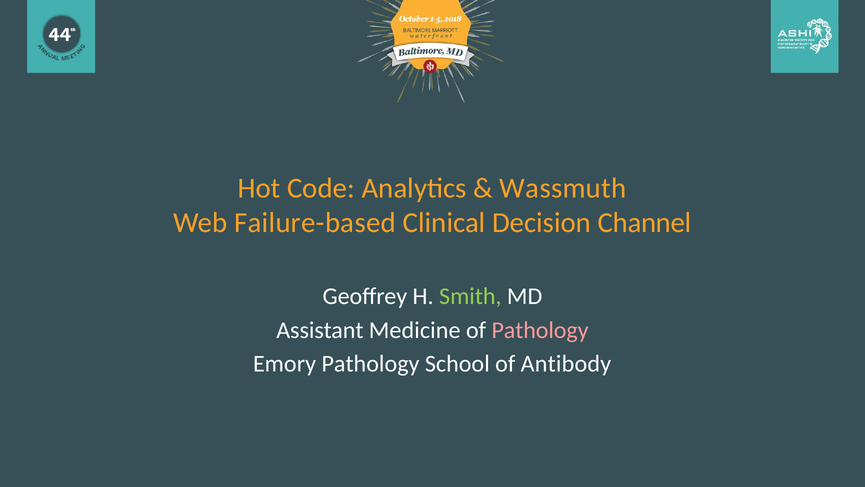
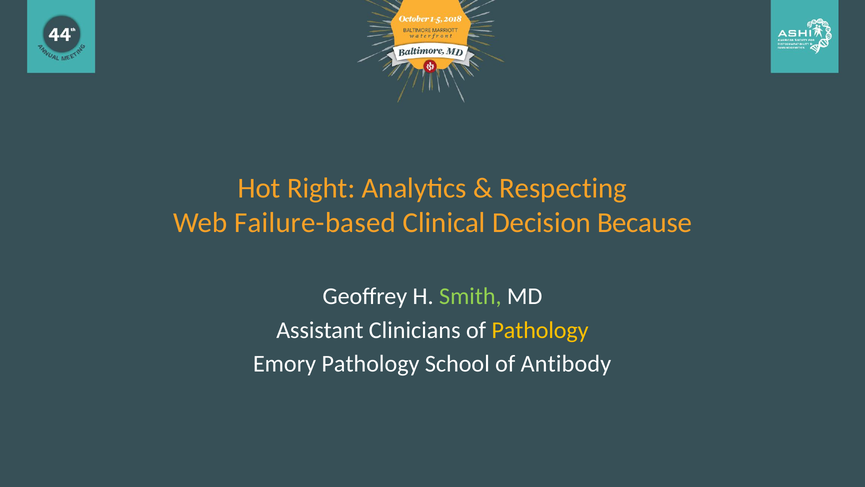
Code: Code -> Right (321, 188)
Wassmuth: Wassmuth -> Respecting (563, 188)
Channel: Channel -> Because (645, 223)
Medicine: Medicine -> Clinicians (415, 330)
Pathology colour: pink -> yellow (540, 330)
